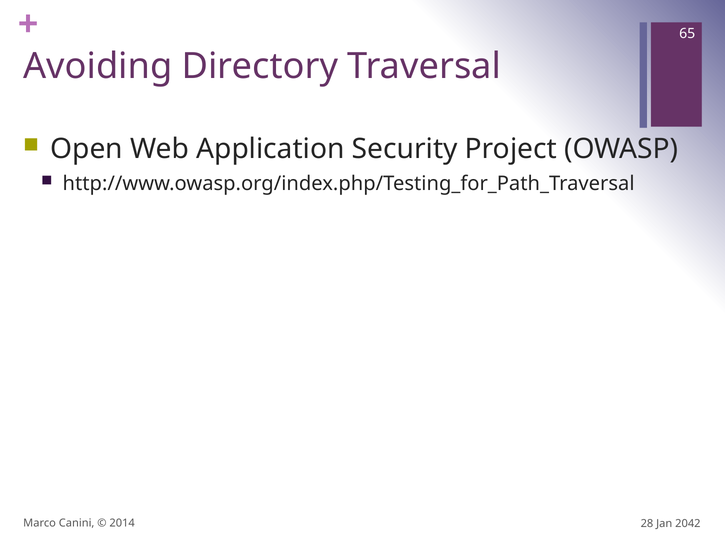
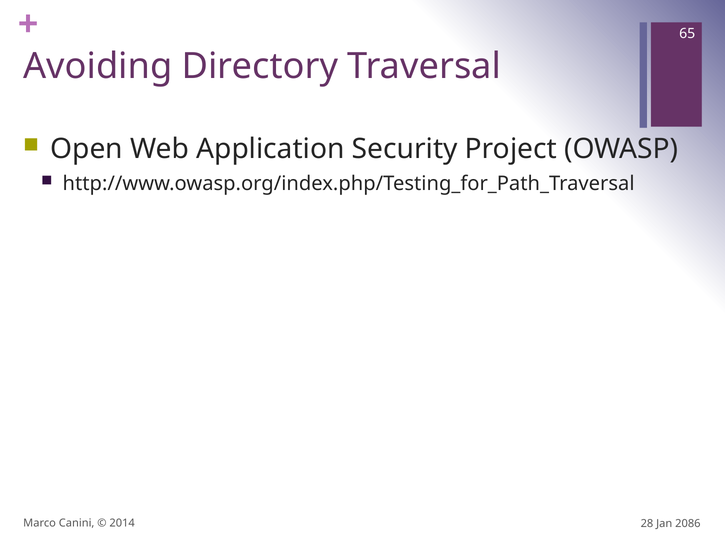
2042: 2042 -> 2086 (688, 525)
